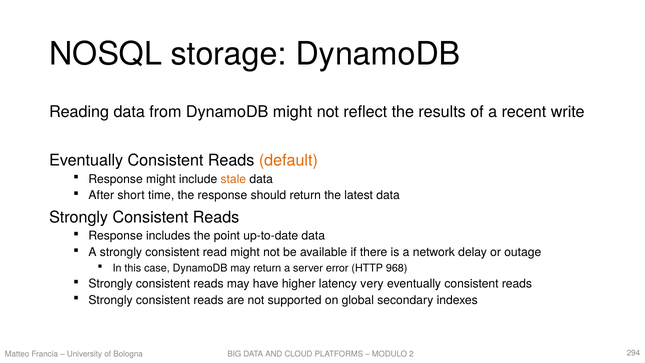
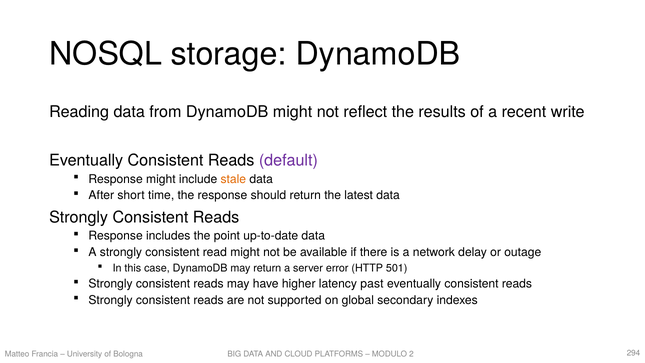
default colour: orange -> purple (288, 160)
968: 968 -> 501 (397, 268)
very: very -> past (372, 284)
